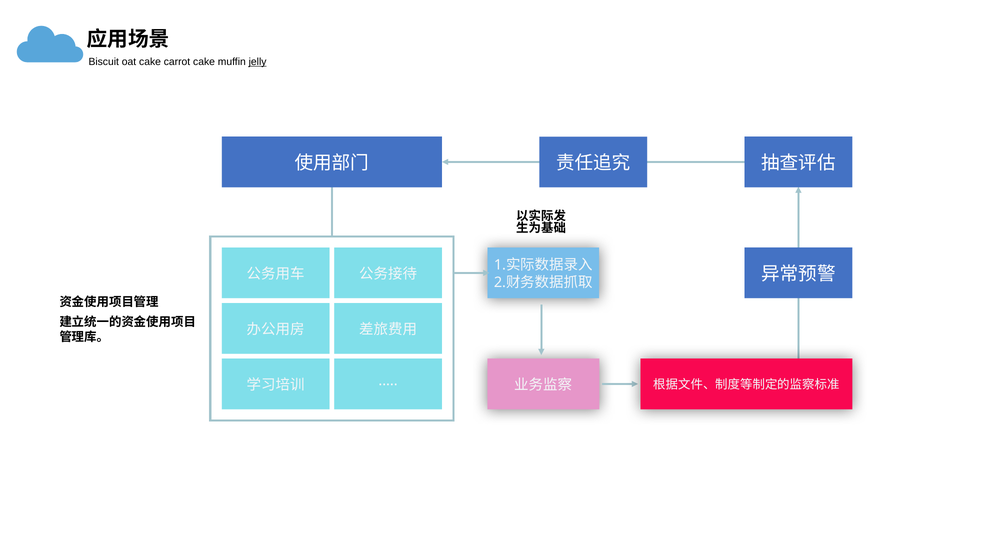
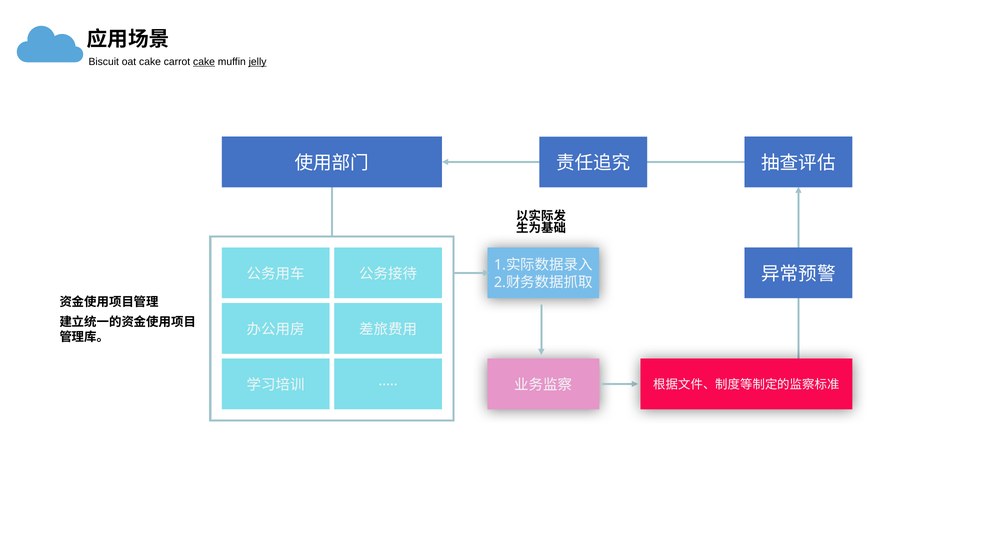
cake underline: none -> present (204, 62)
